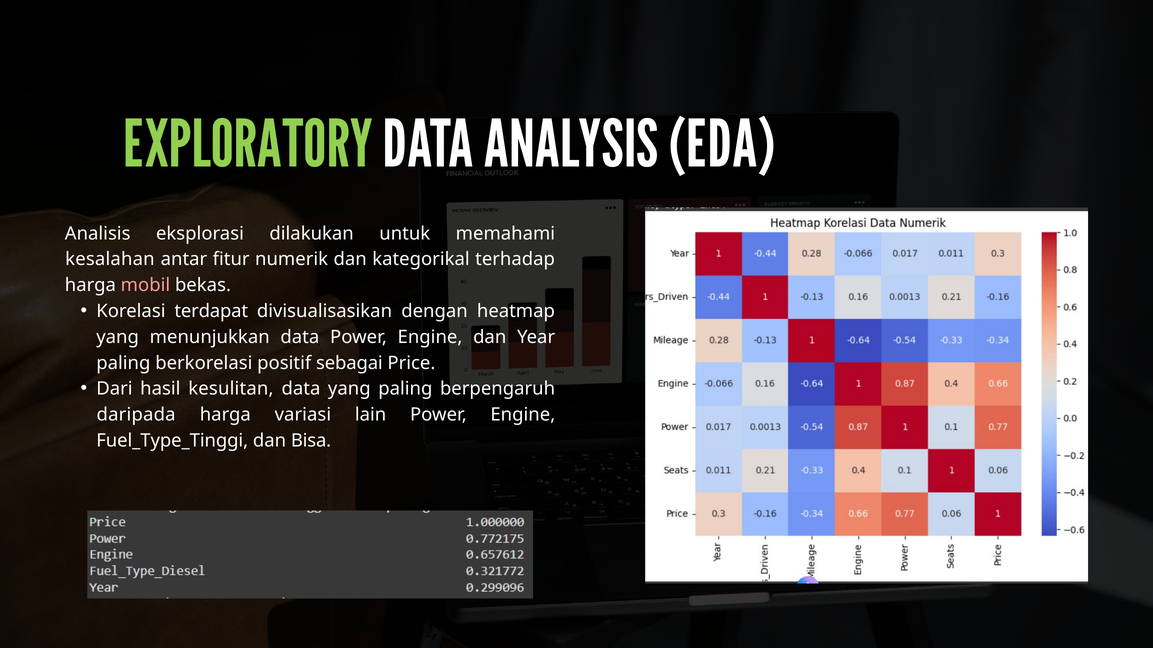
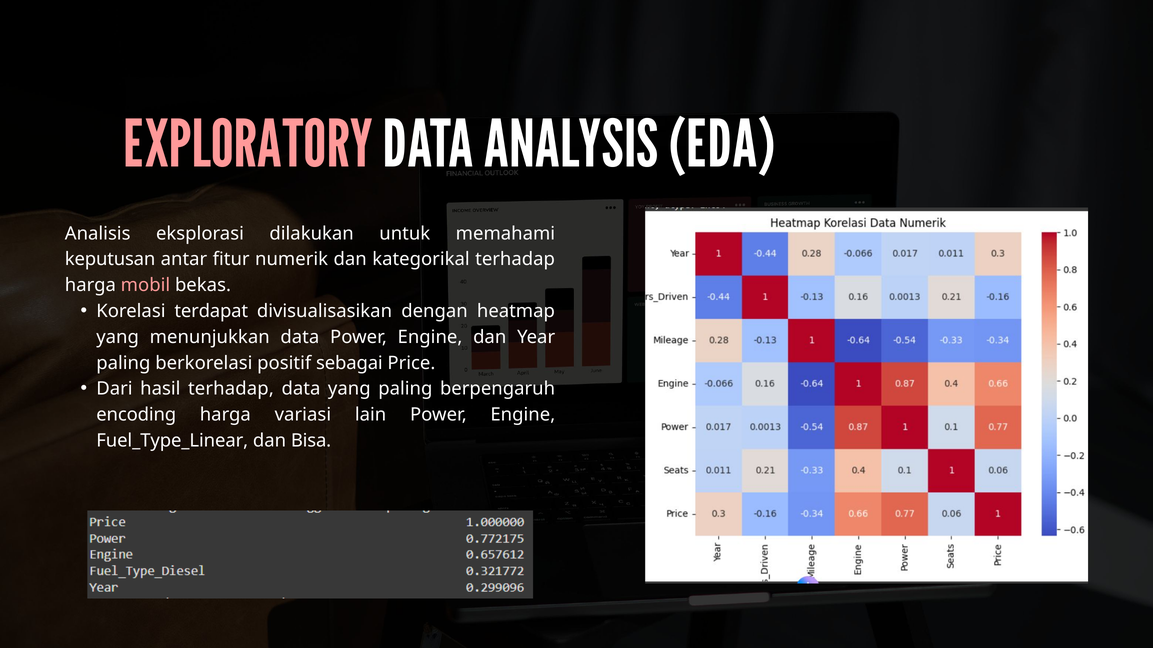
EXPLORATORY colour: light green -> pink (248, 146)
kesalahan: kesalahan -> keputusan (110, 260)
hasil kesulitan: kesulitan -> terhadap (231, 389)
daripada: daripada -> encoding (136, 415)
Fuel_Type_Tinggi: Fuel_Type_Tinggi -> Fuel_Type_Linear (172, 441)
